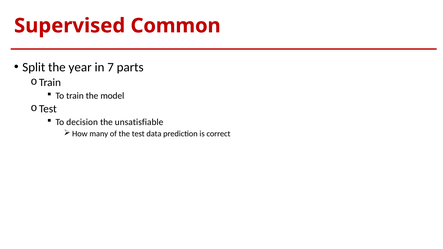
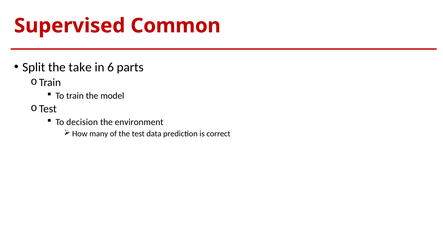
year: year -> take (80, 67)
7: 7 -> 6 (111, 67)
unsatisfiable: unsatisfiable -> environment (139, 122)
